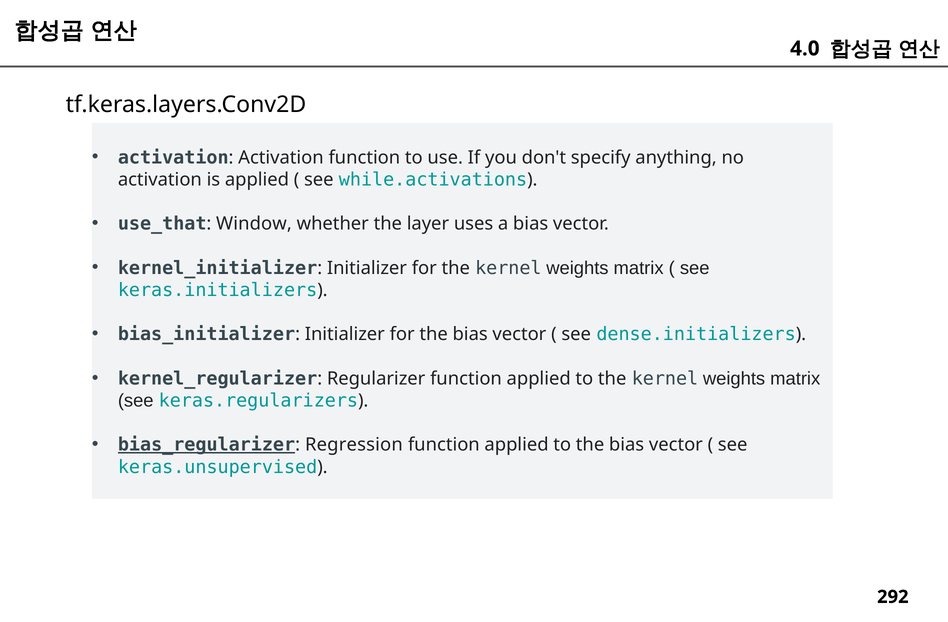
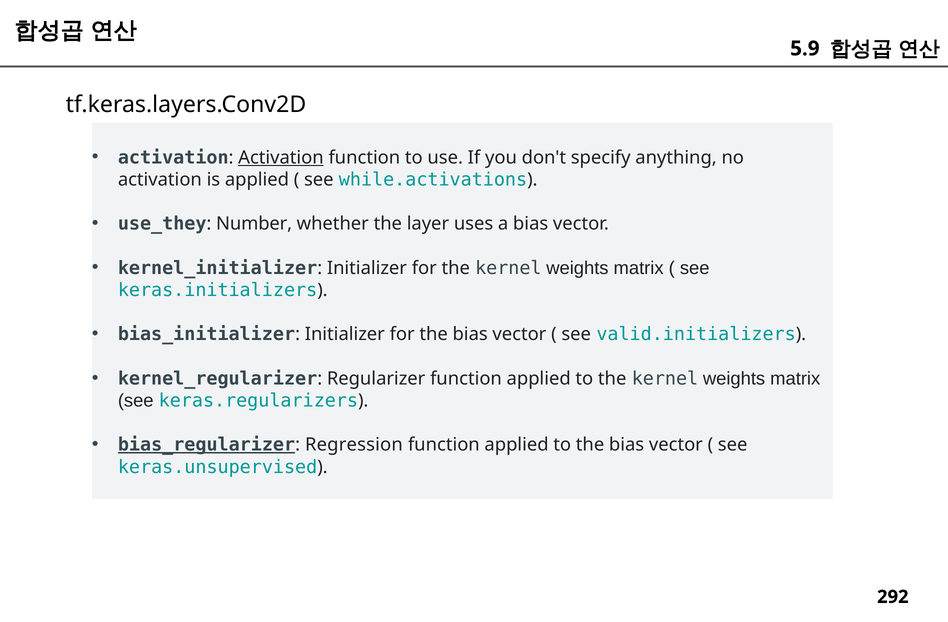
4.0: 4.0 -> 5.9 (805, 49)
Activation underline: none -> present (281, 158)
use_that: use_that -> use_they (162, 224)
Window: Window -> Number (254, 224)
dense.initializers: dense.initializers -> valid.initializers (696, 335)
